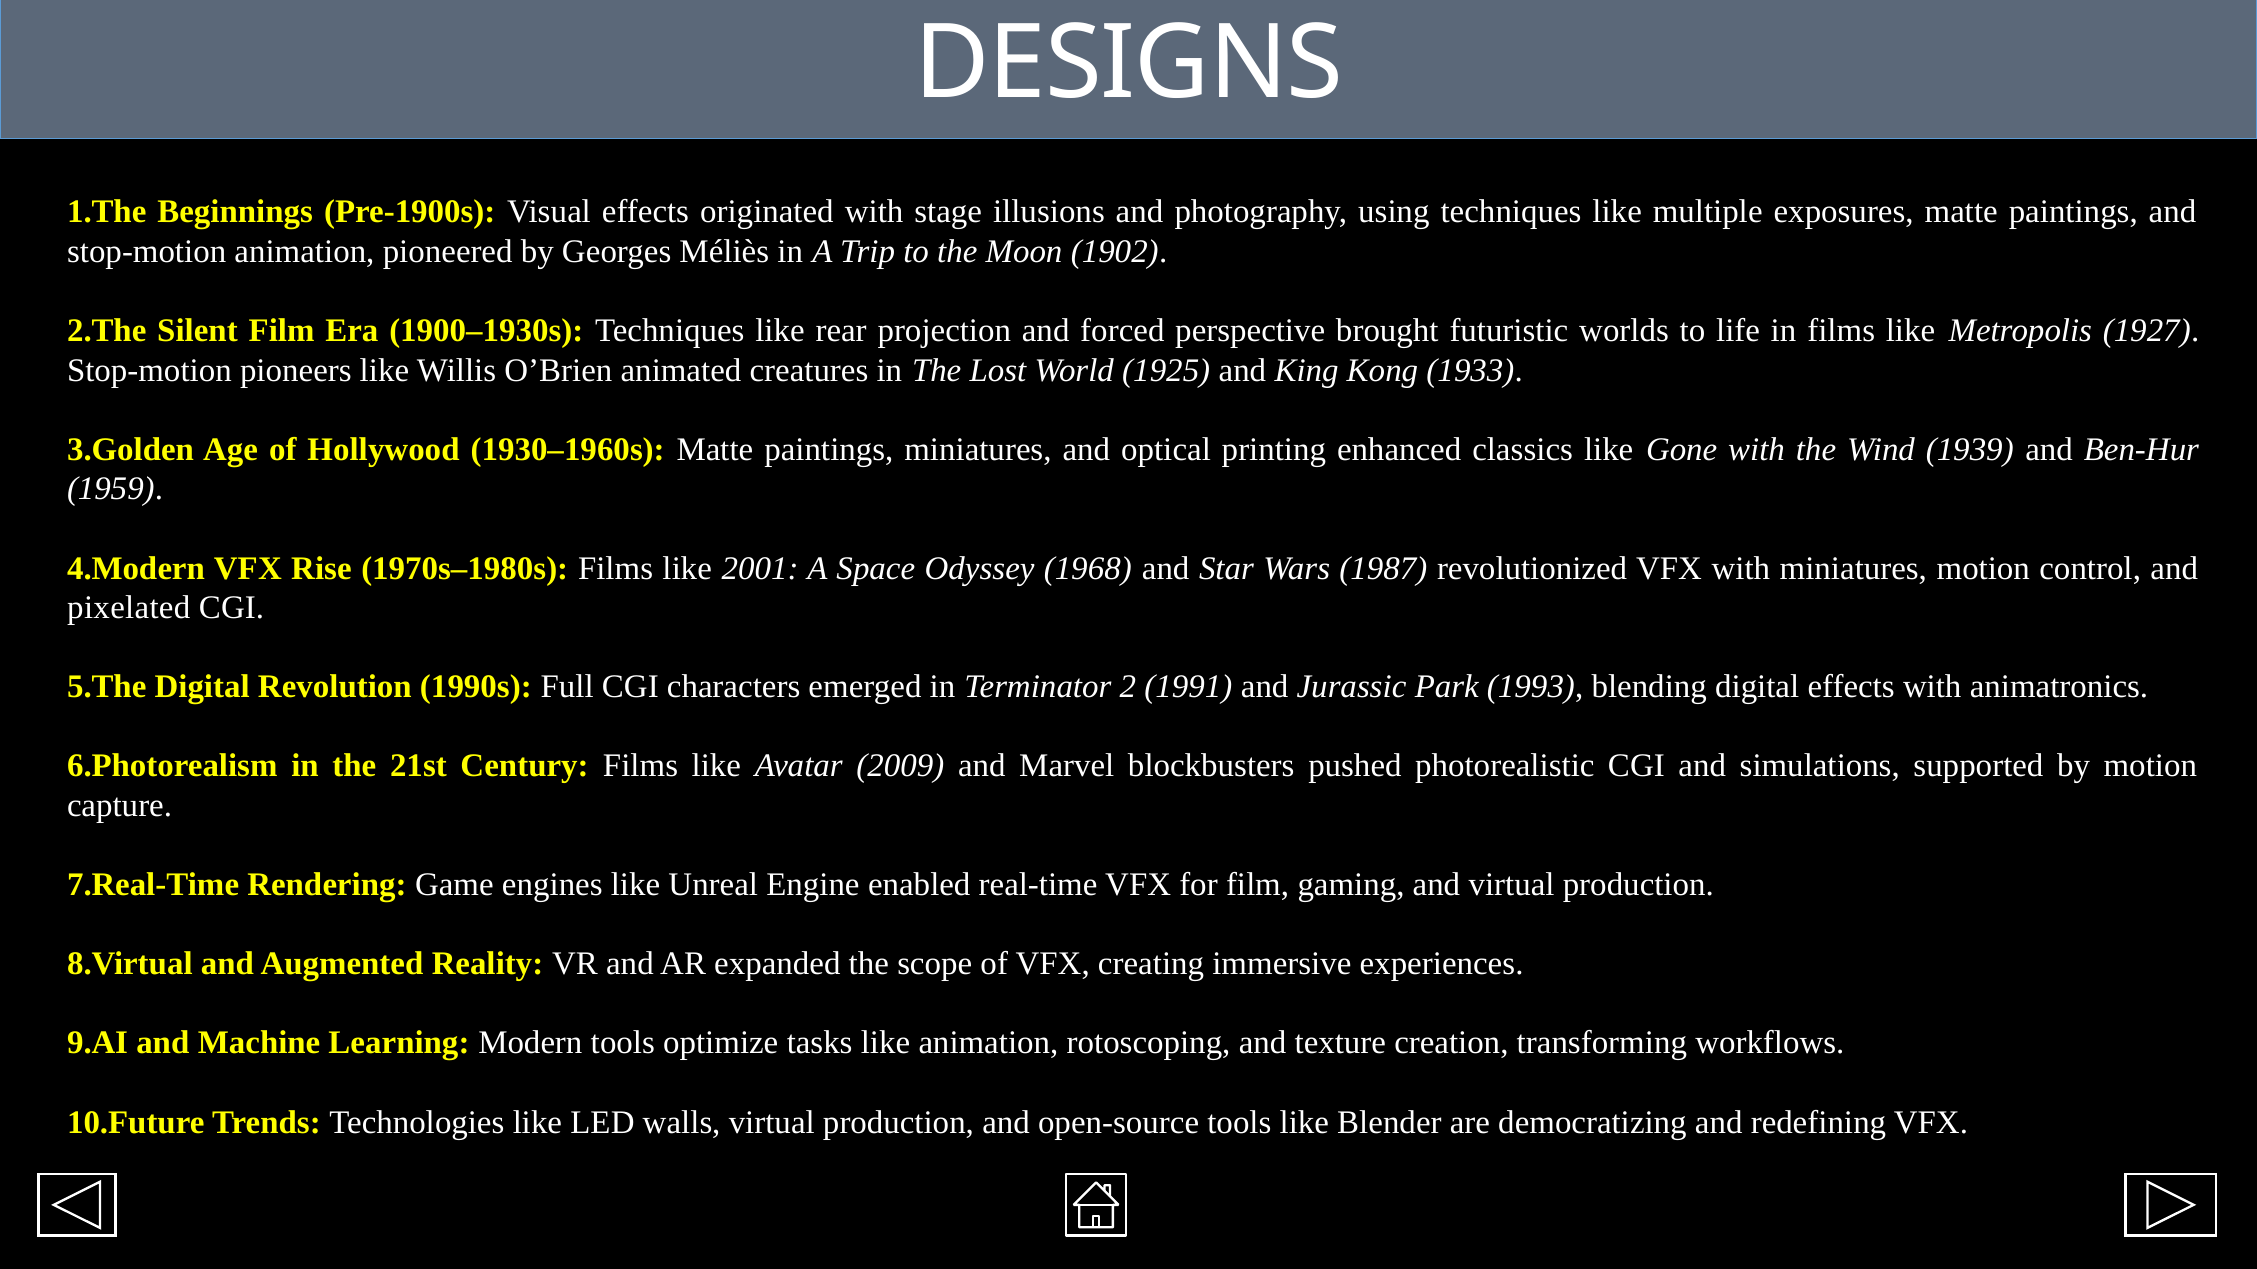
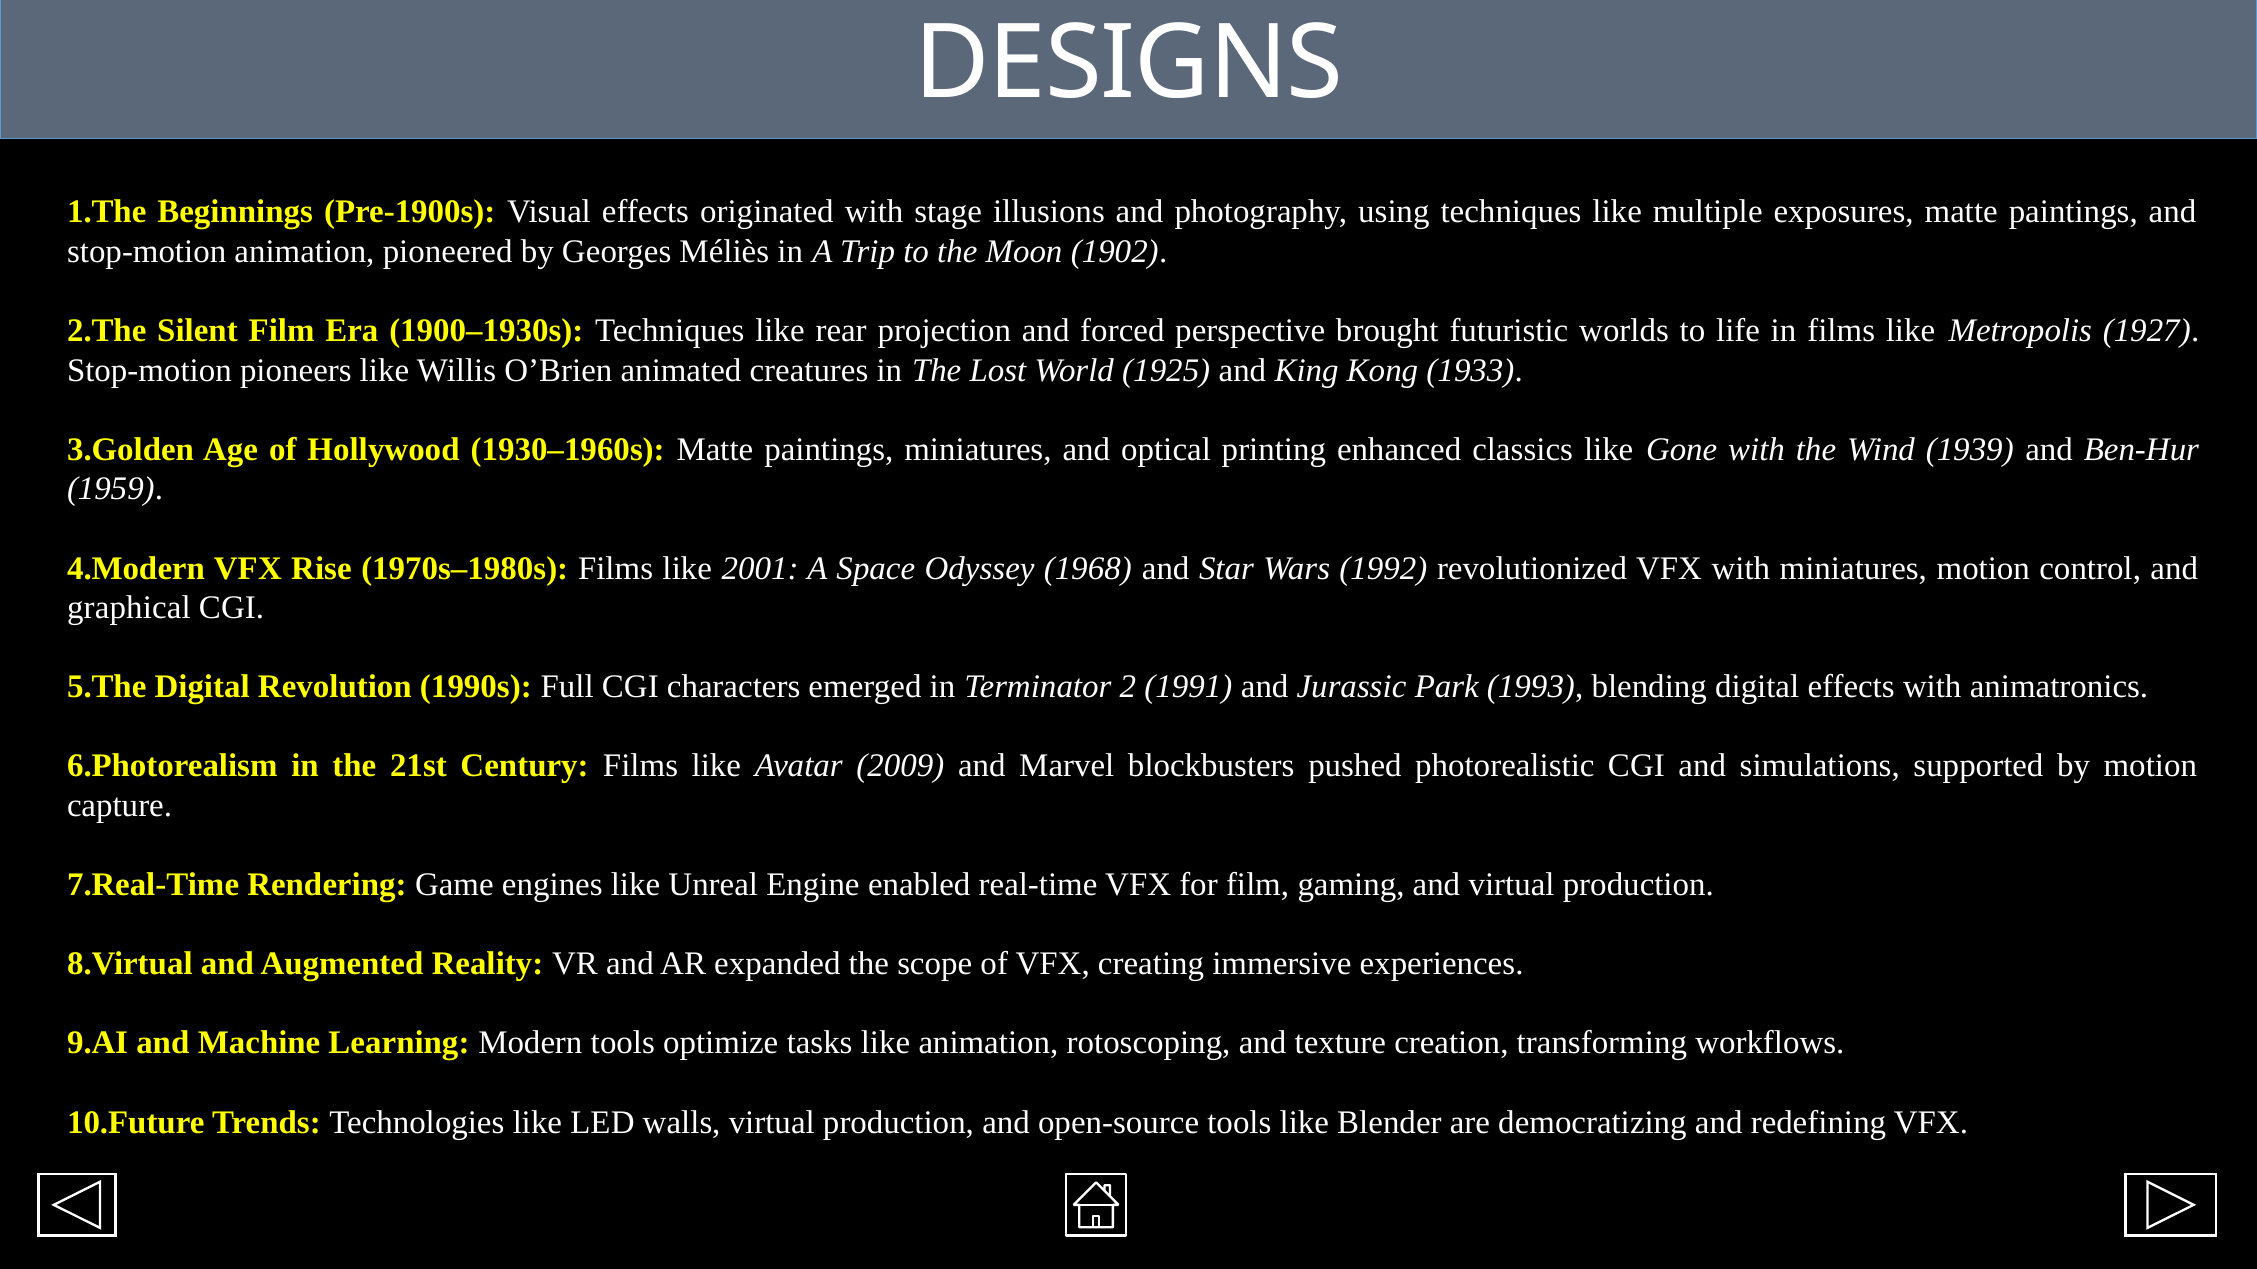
1987: 1987 -> 1992 (1383, 568)
pixelated: pixelated -> graphical (129, 608)
